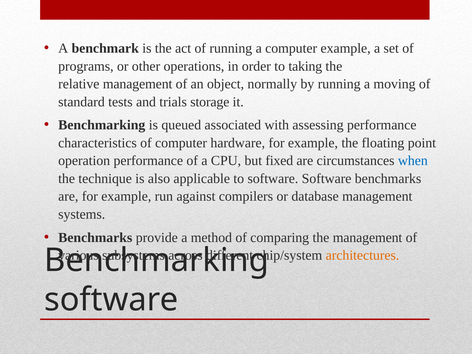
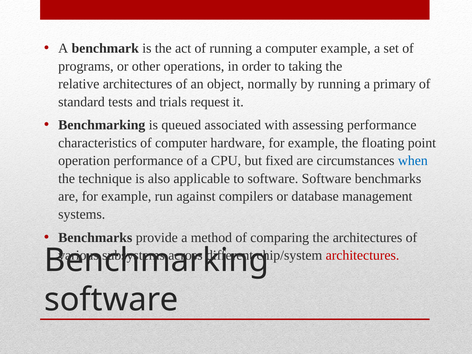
relative management: management -> architectures (138, 84)
moving: moving -> primary (395, 84)
storage: storage -> request (210, 102)
the management: management -> architectures (368, 238)
architectures colour: orange -> red (363, 255)
